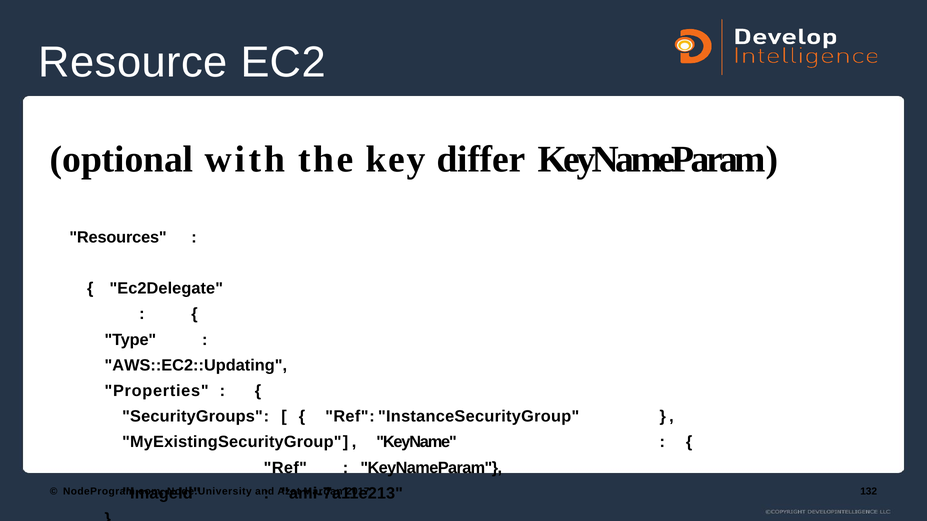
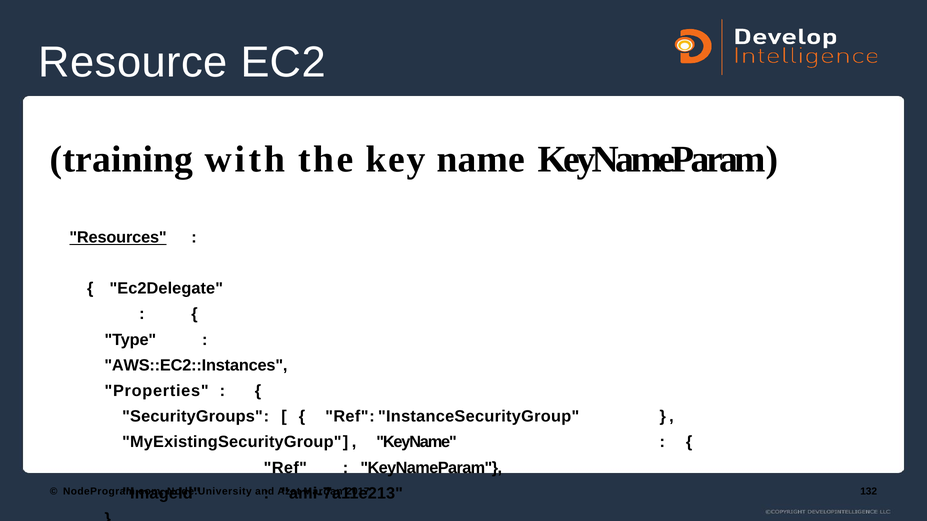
optional: optional -> training (121, 159)
differ: differ -> name (481, 159)
Resources underline: none -> present (118, 237)
AWS::EC2::Updating: AWS::EC2::Updating -> AWS::EC2::Instances (196, 366)
